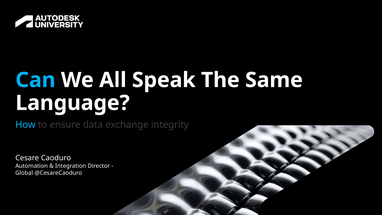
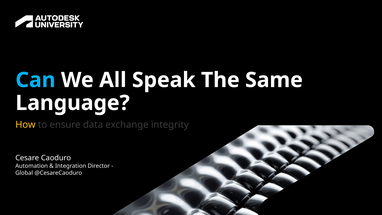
How colour: light blue -> yellow (25, 125)
